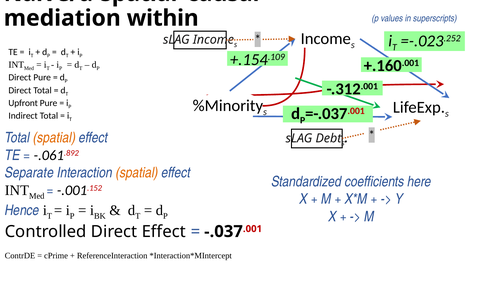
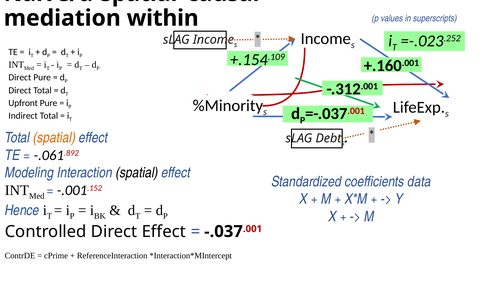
Separate: Separate -> Modeling (29, 173)
spatial colour: orange -> black (137, 173)
here: here -> data (419, 182)
